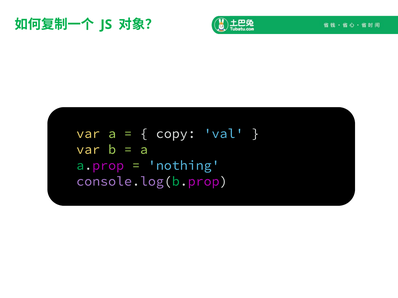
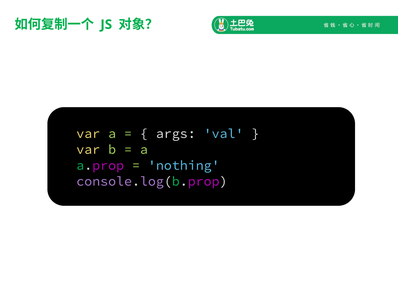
copy: copy -> args (176, 134)
